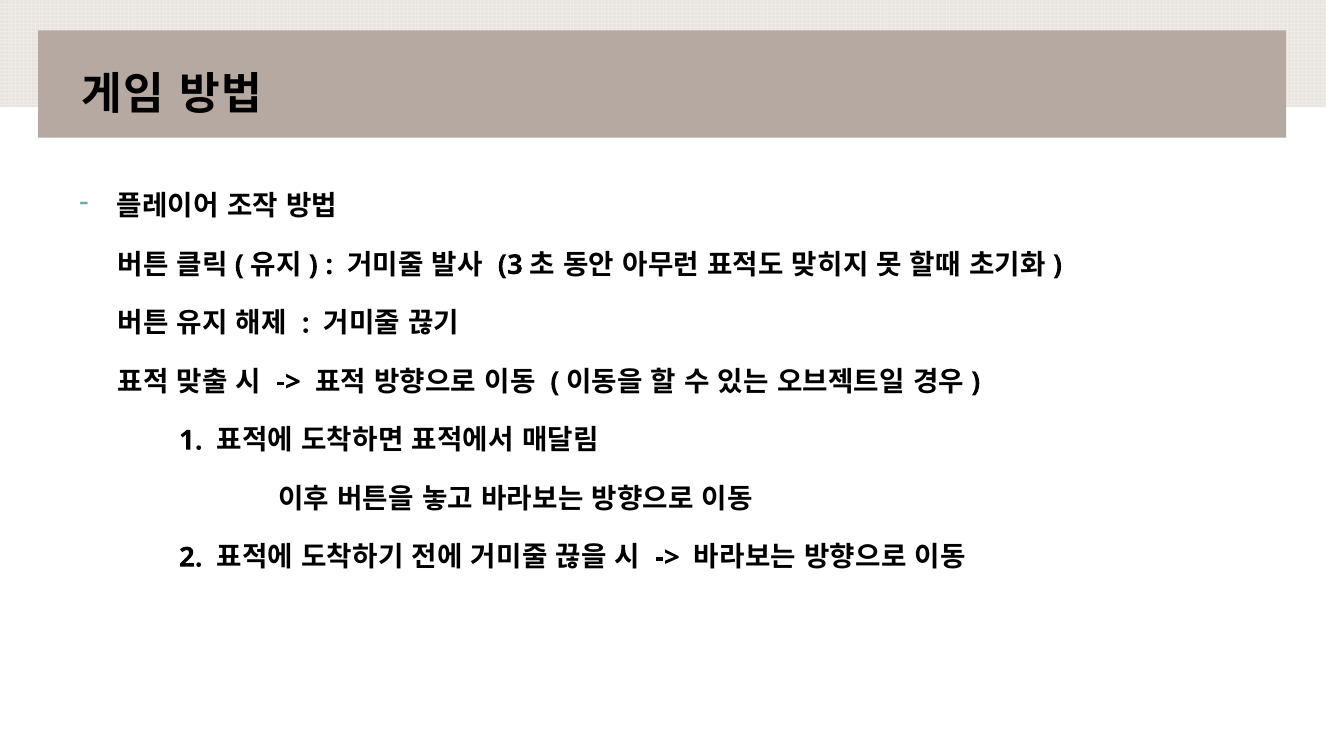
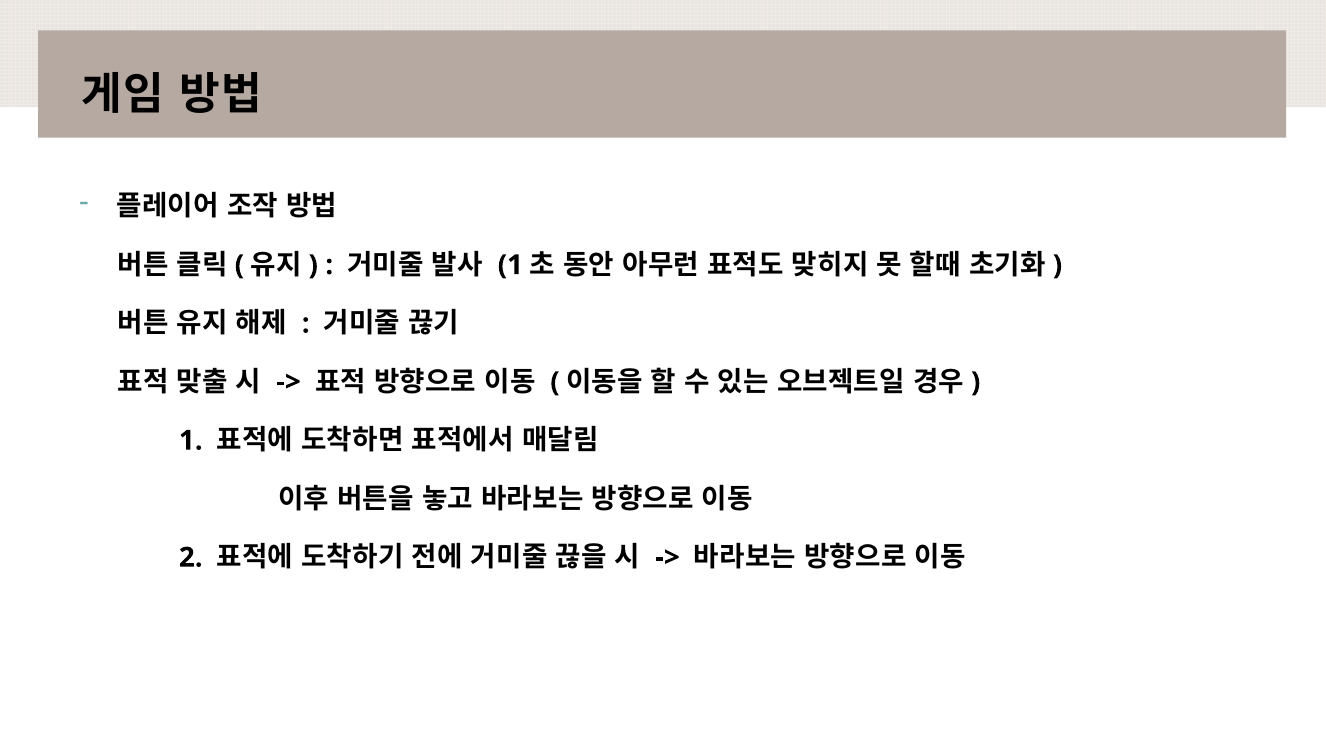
3: 3 -> 1 (510, 265)
